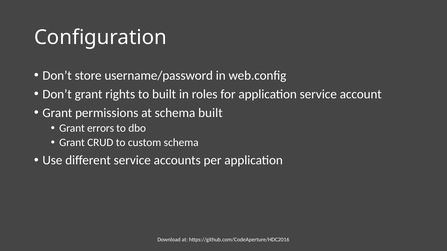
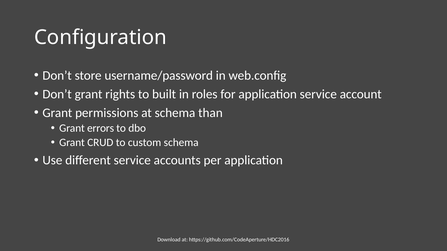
schema built: built -> than (210, 113)
